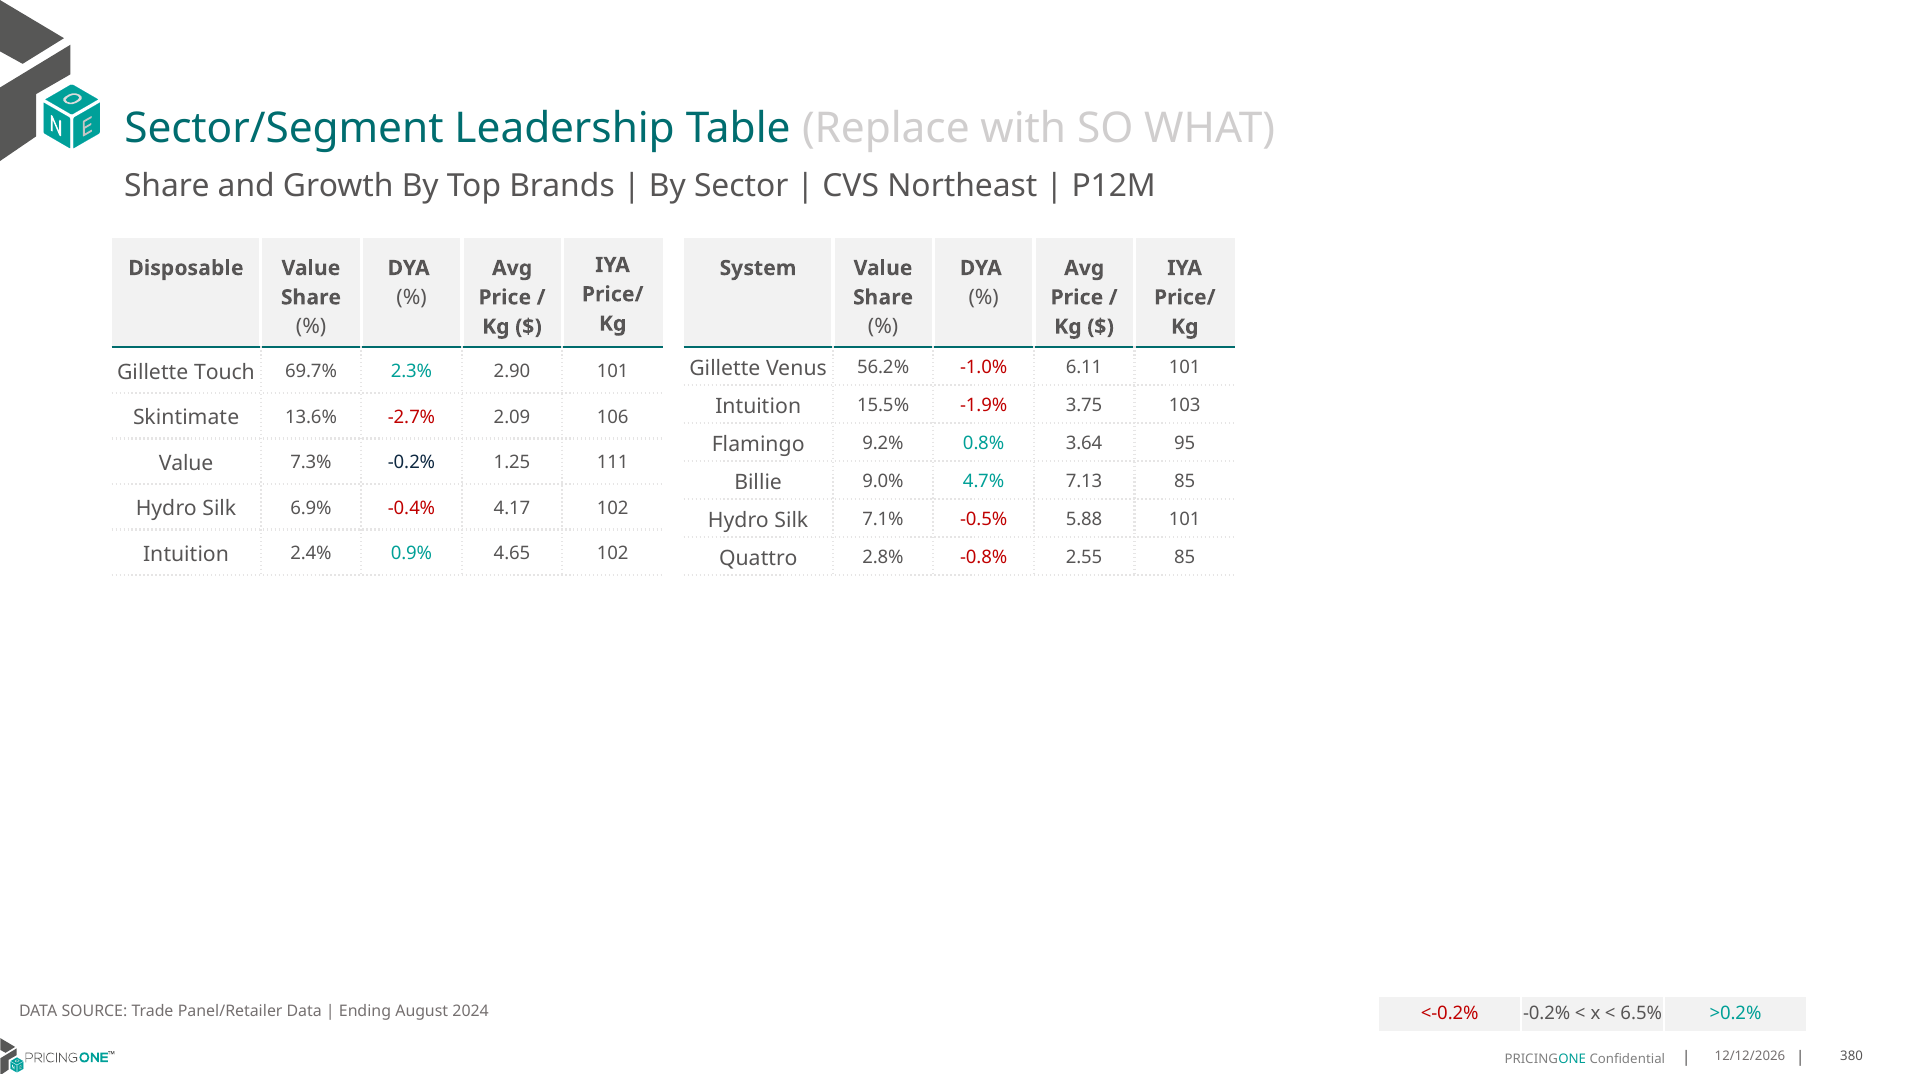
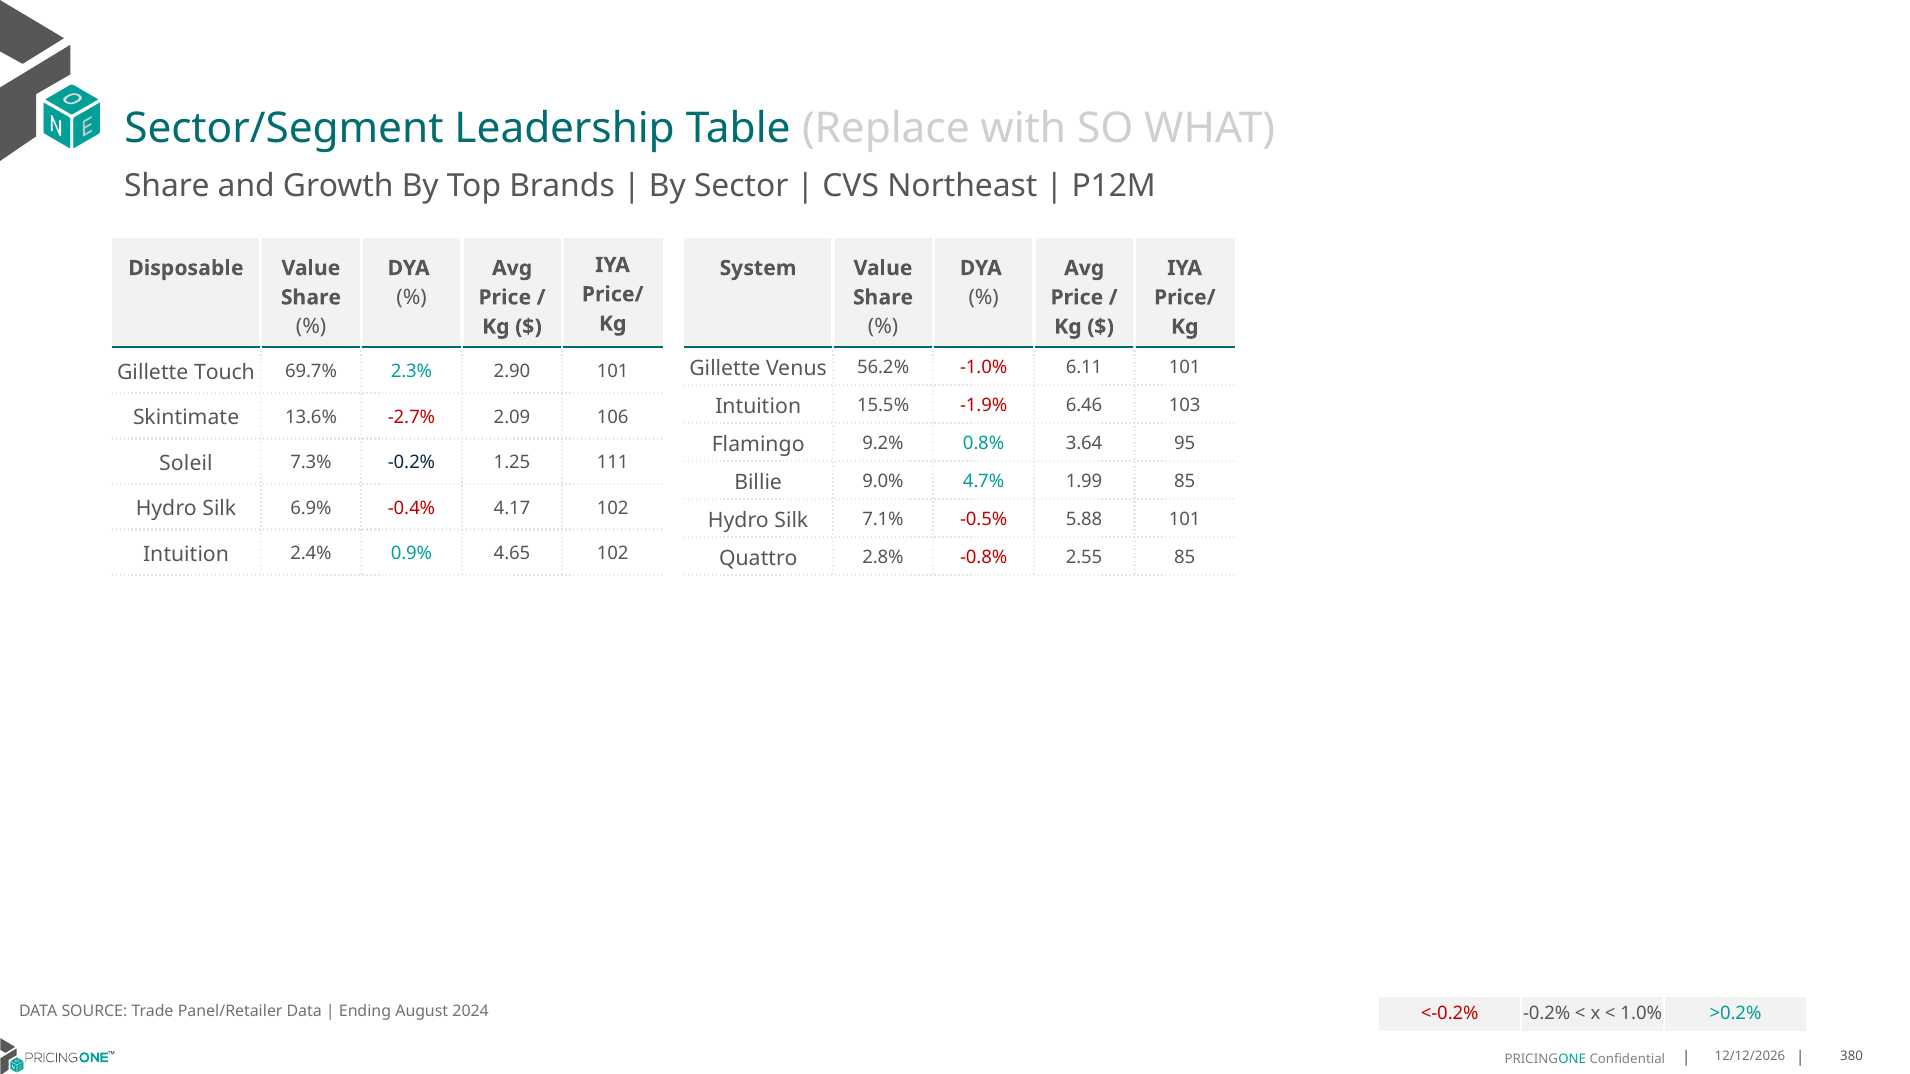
3.75: 3.75 -> 6.46 (1084, 406)
Value: Value -> Soleil (186, 463)
7.13: 7.13 -> 1.99 (1084, 482)
6.5%: 6.5% -> 1.0% (1641, 1014)
